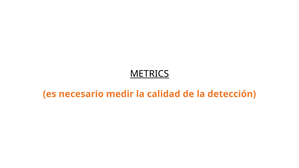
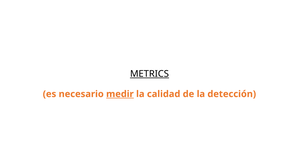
medir underline: none -> present (120, 94)
